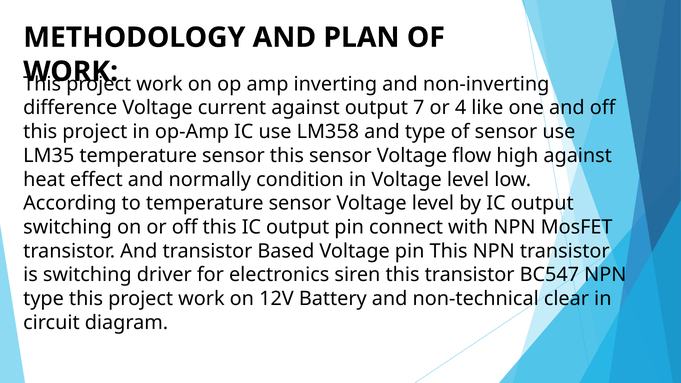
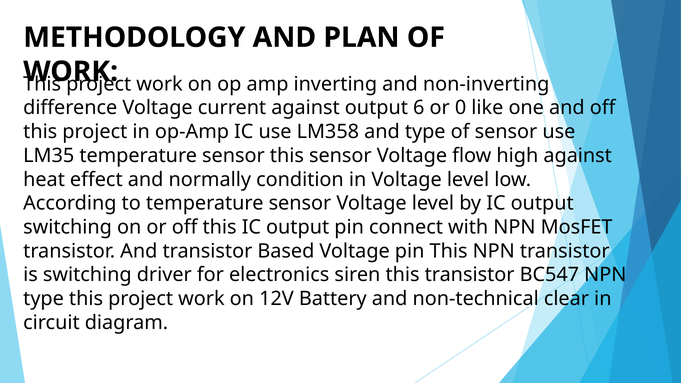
7: 7 -> 6 (419, 108)
4: 4 -> 0 (461, 108)
